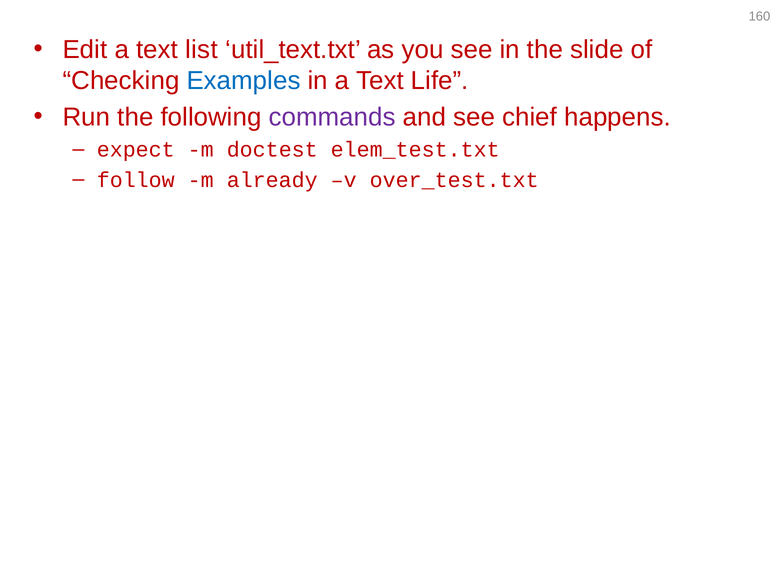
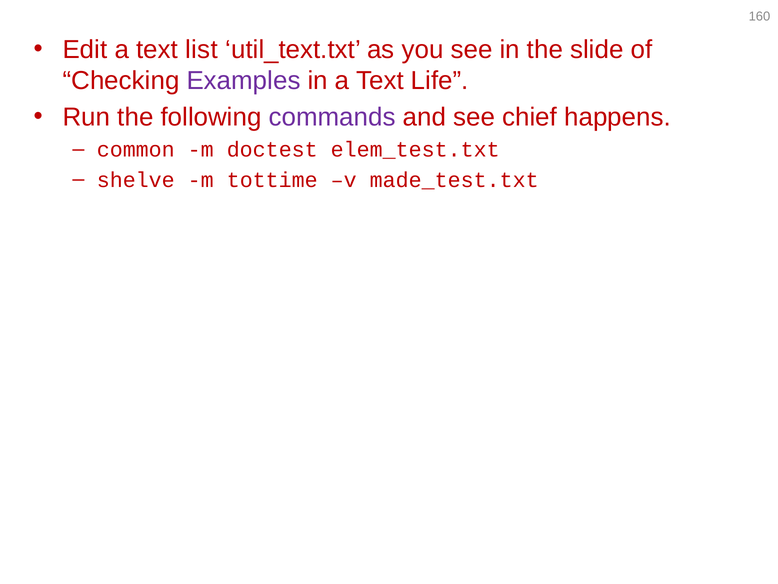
Examples colour: blue -> purple (244, 81)
expect: expect -> common (136, 150)
follow: follow -> shelve (136, 180)
already: already -> tottime (272, 180)
over_test.txt: over_test.txt -> made_test.txt (454, 180)
